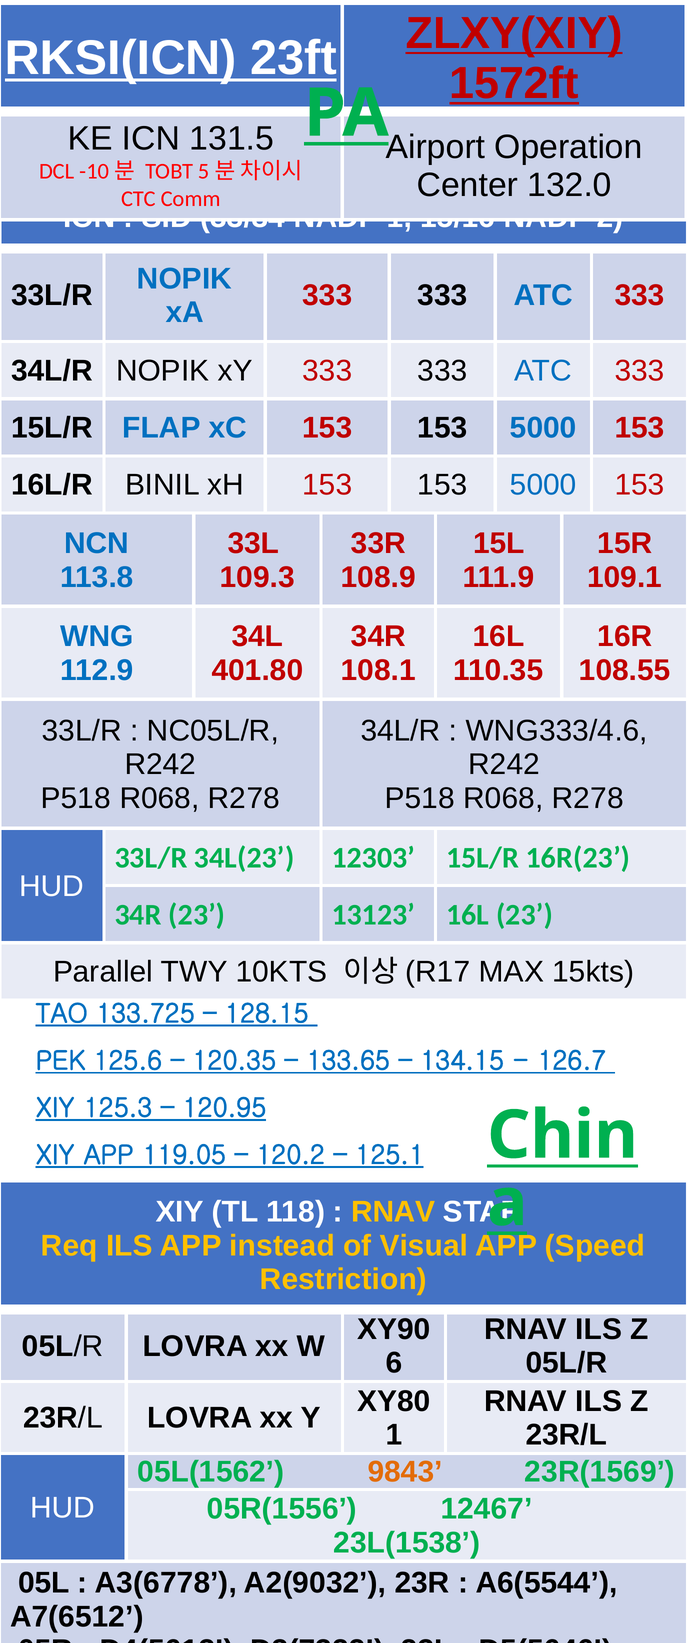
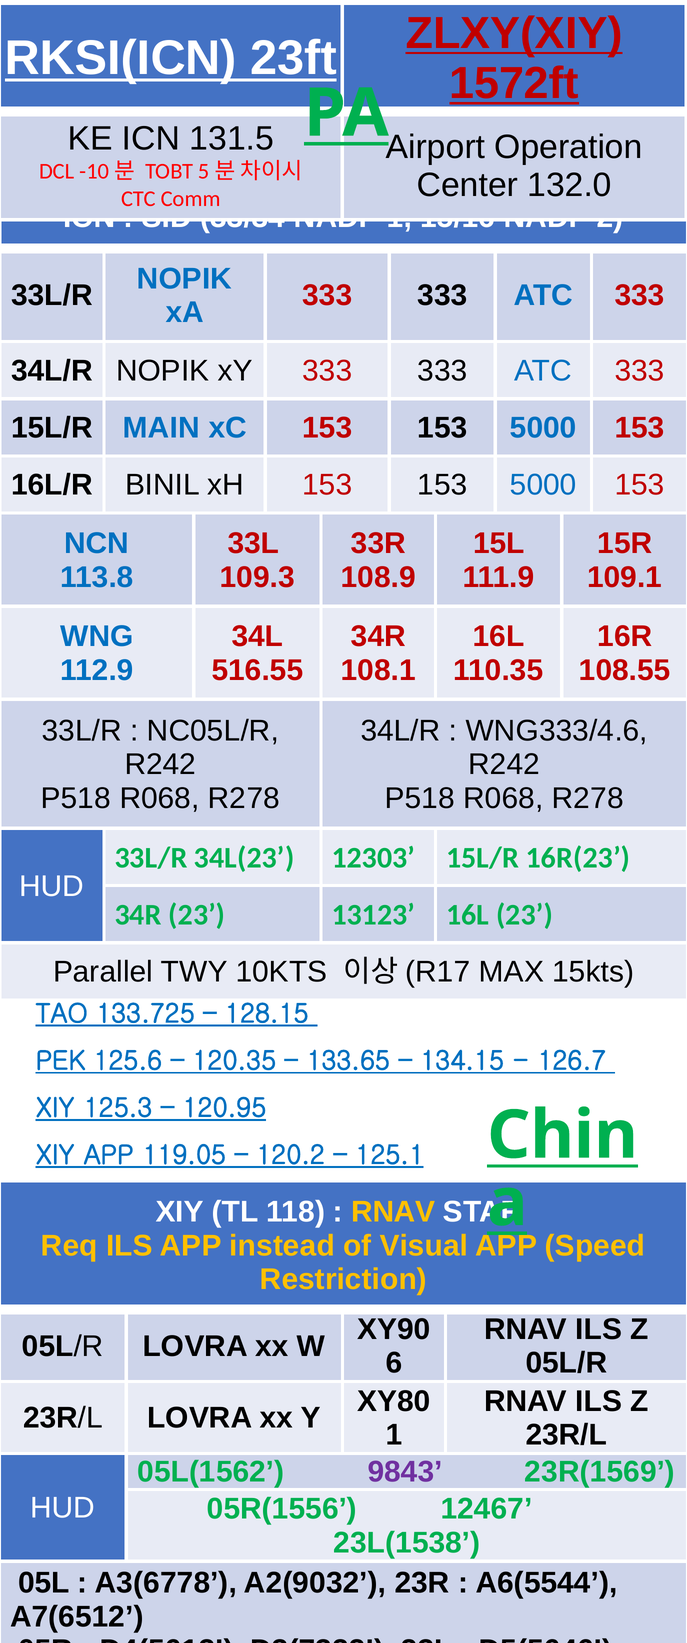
FLAP: FLAP -> MAIN (161, 428)
401.80: 401.80 -> 516.55 (257, 671)
9843 colour: orange -> purple (405, 1473)
